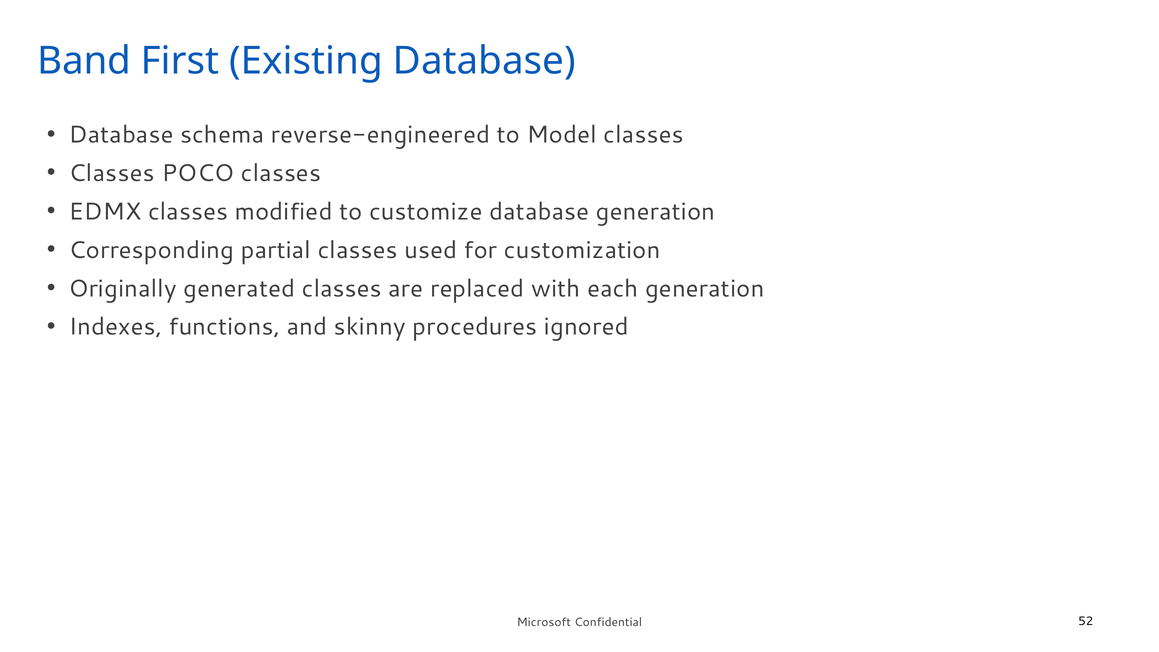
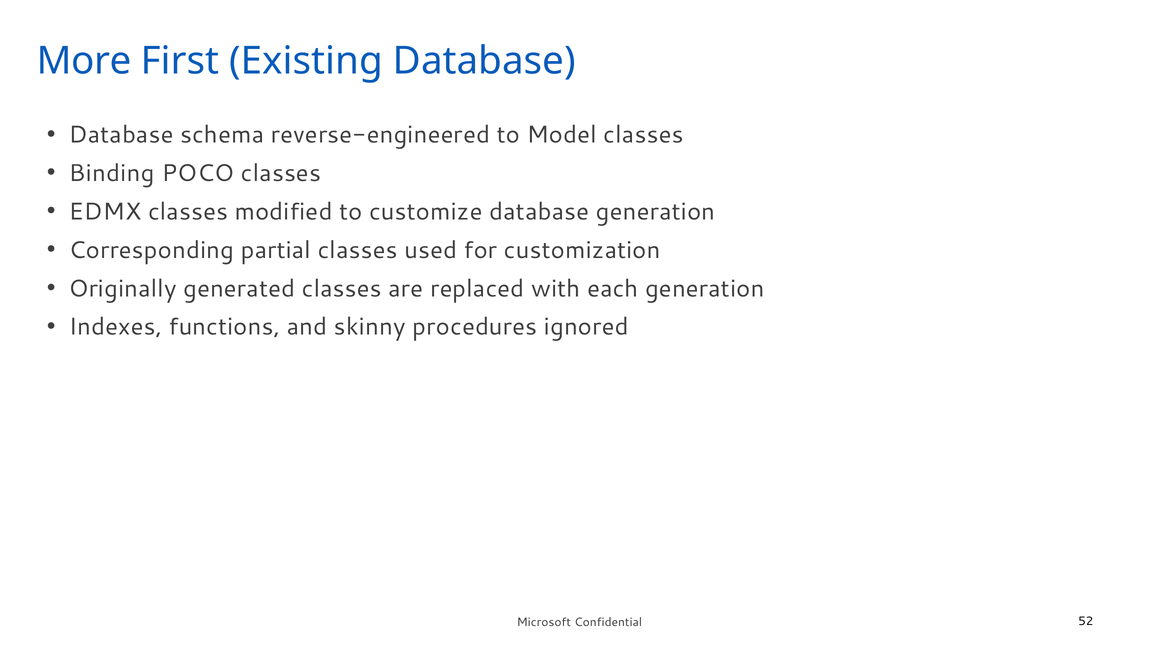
Band: Band -> More (84, 61)
Classes: Classes -> Binding (112, 173)
